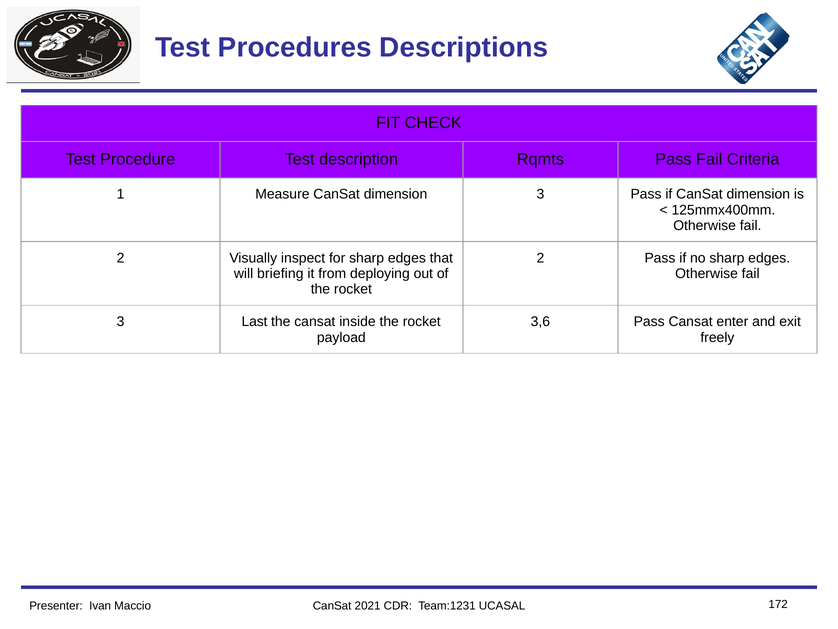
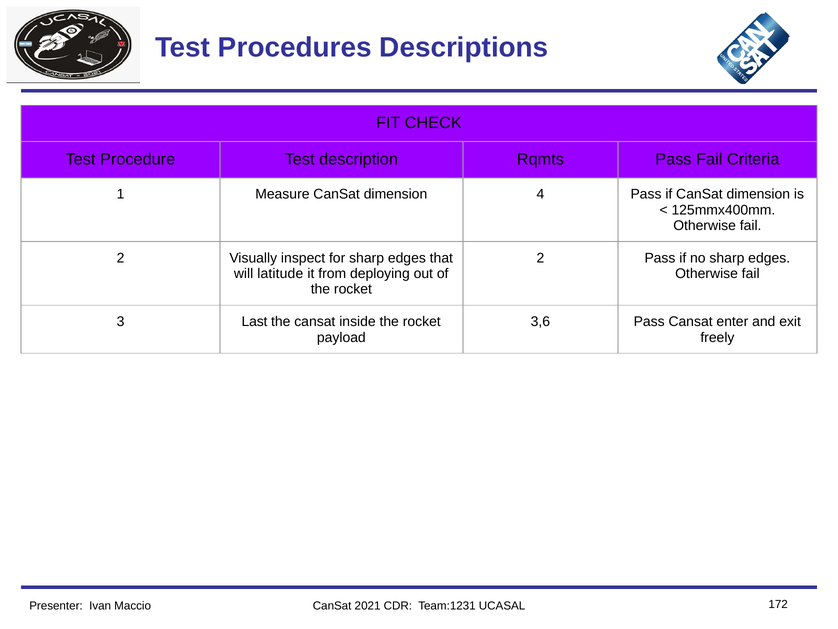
dimension 3: 3 -> 4 (540, 194)
briefing: briefing -> latitude (280, 273)
